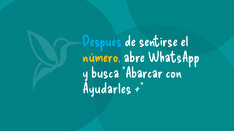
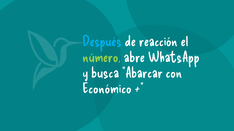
sentirse: sentirse -> reacción (158, 42)
número colour: yellow -> light green (102, 58)
Ayudarles: Ayudarles -> Económico (107, 89)
